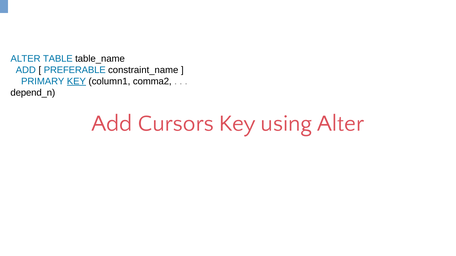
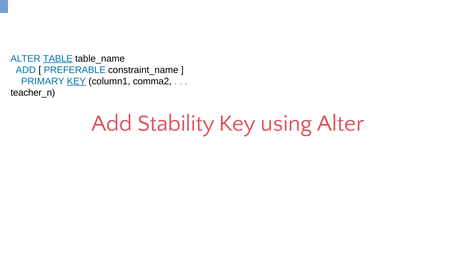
TABLE underline: none -> present (58, 59)
depend_n: depend_n -> teacher_n (33, 93)
Cursors: Cursors -> Stability (176, 124)
